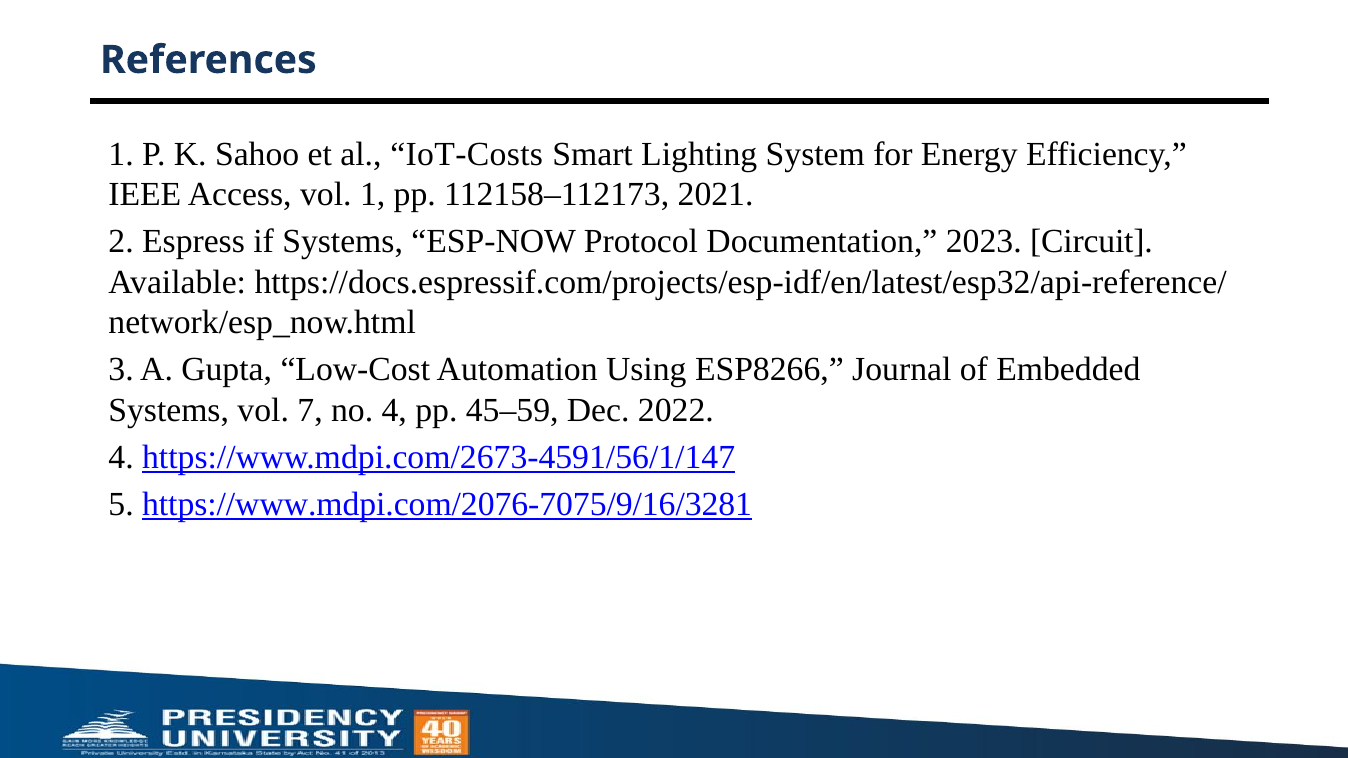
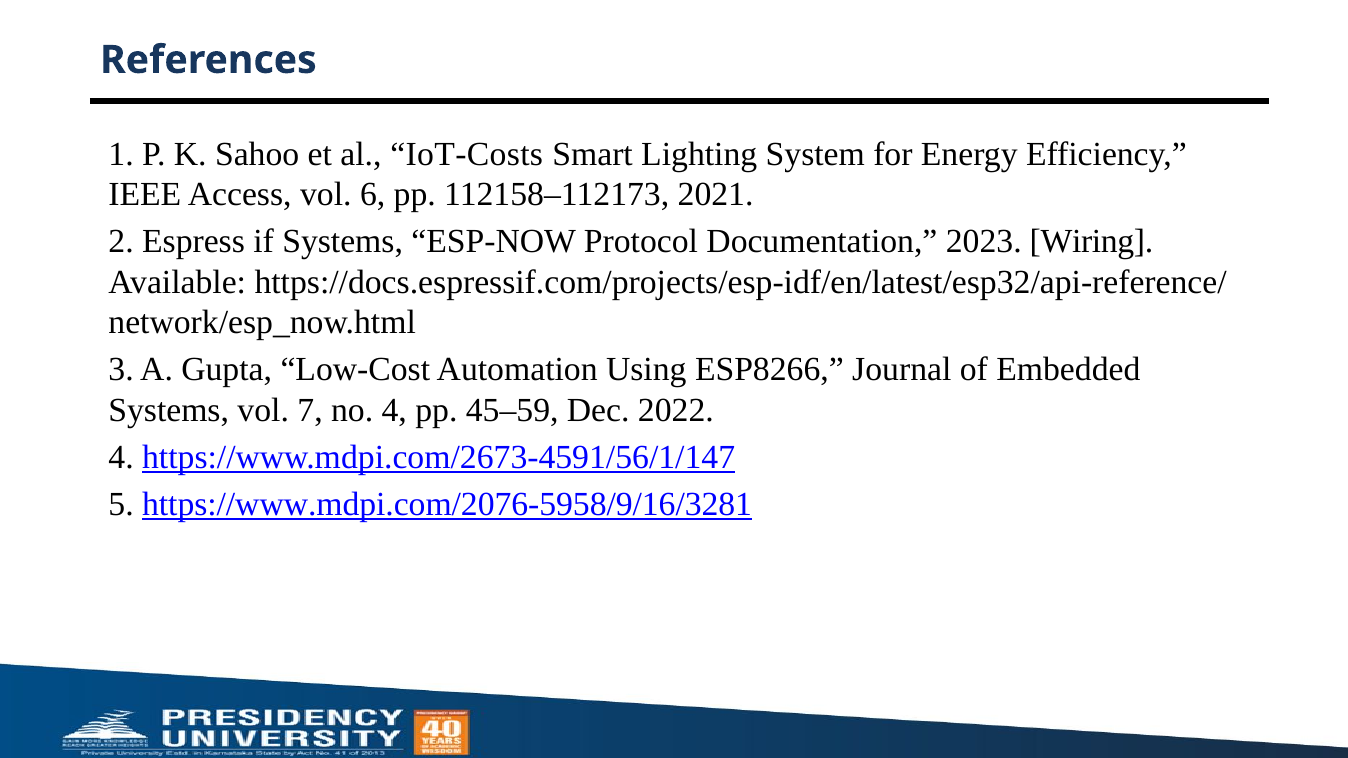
vol 1: 1 -> 6 (373, 194)
Circuit: Circuit -> Wiring (1092, 242)
https://www.mdpi.com/2076-7075/9/16/3281: https://www.mdpi.com/2076-7075/9/16/3281 -> https://www.mdpi.com/2076-5958/9/16/3281 (447, 504)
